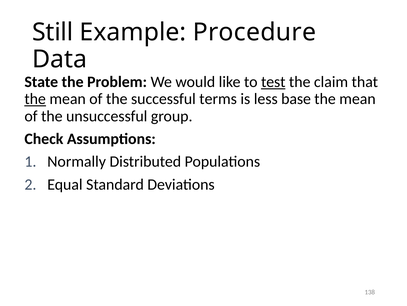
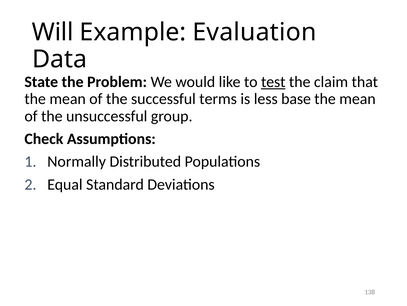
Still: Still -> Will (53, 32)
Procedure: Procedure -> Evaluation (254, 32)
the underline: present -> none (35, 99)
